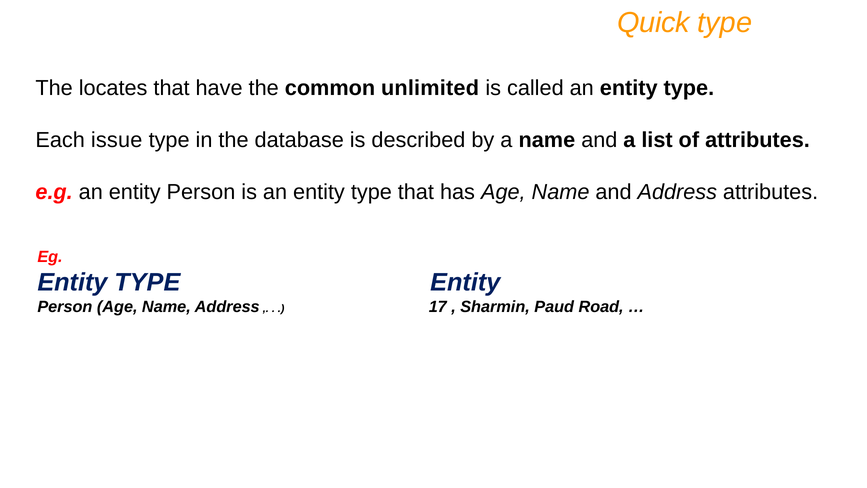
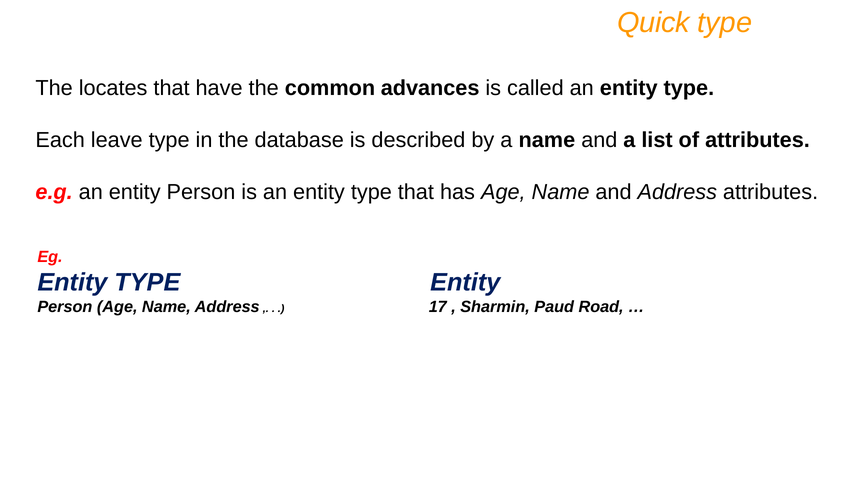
unlimited: unlimited -> advances (430, 88)
issue: issue -> leave (117, 140)
